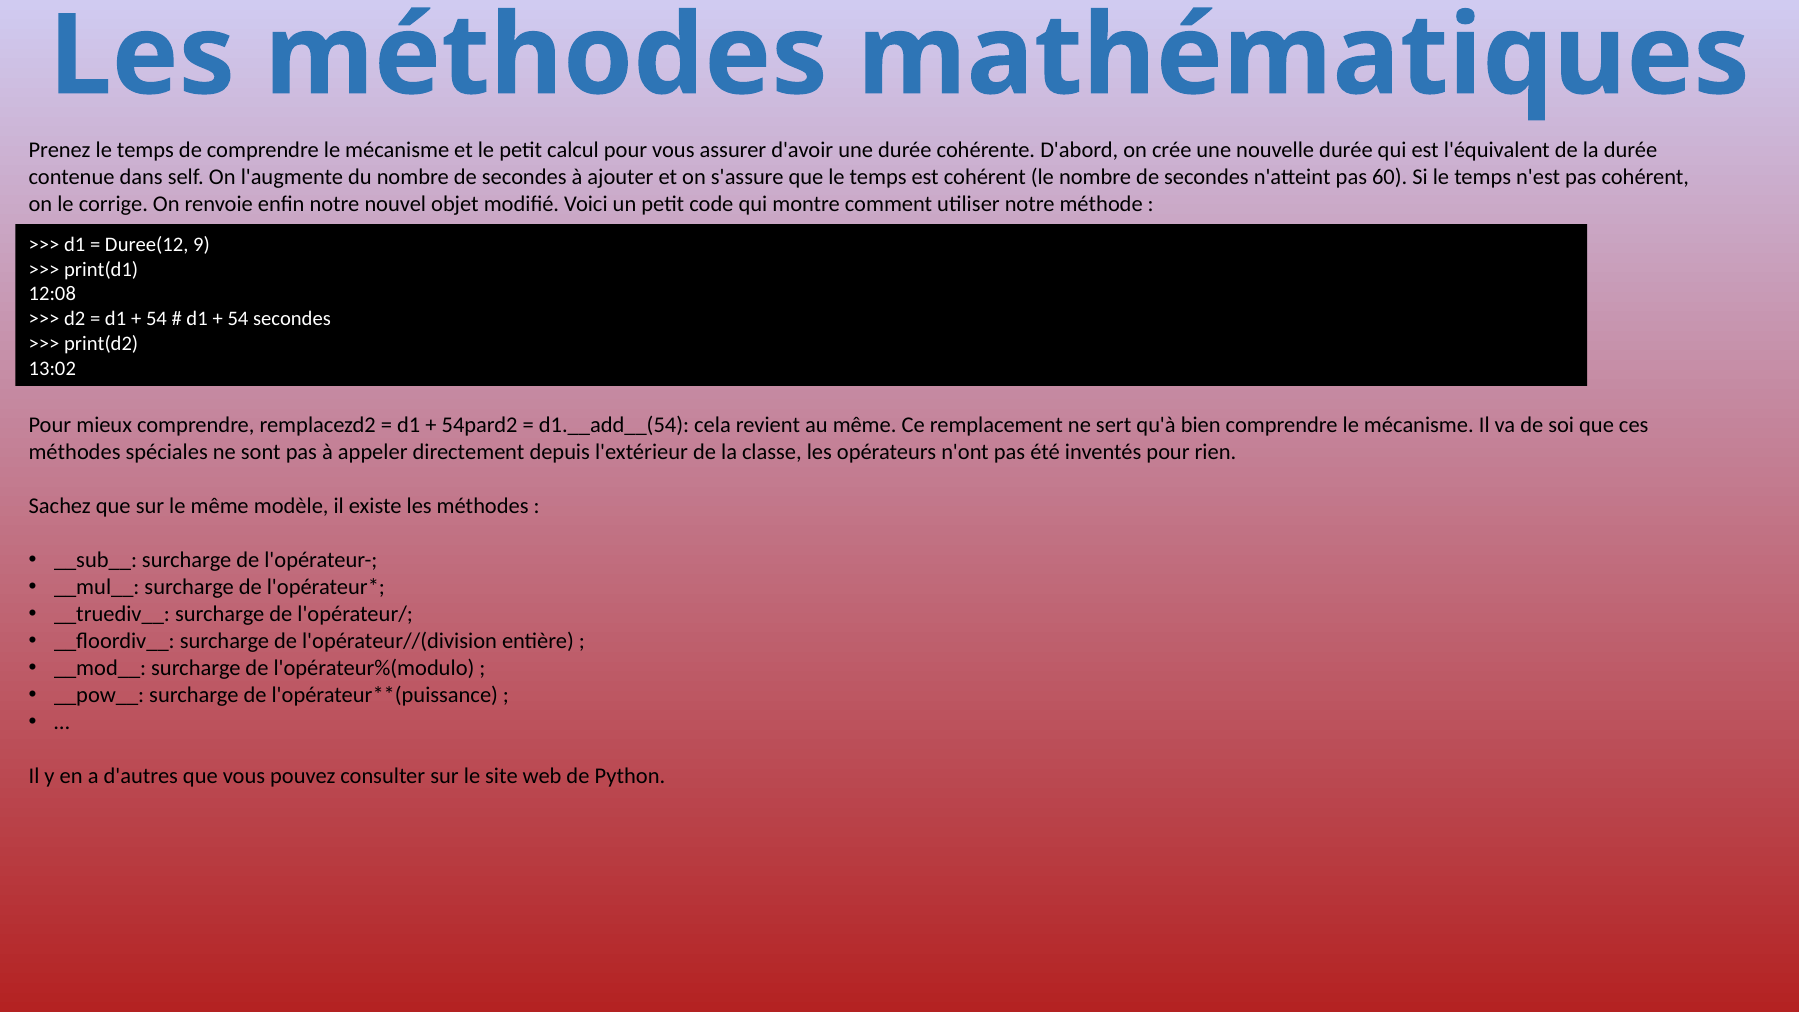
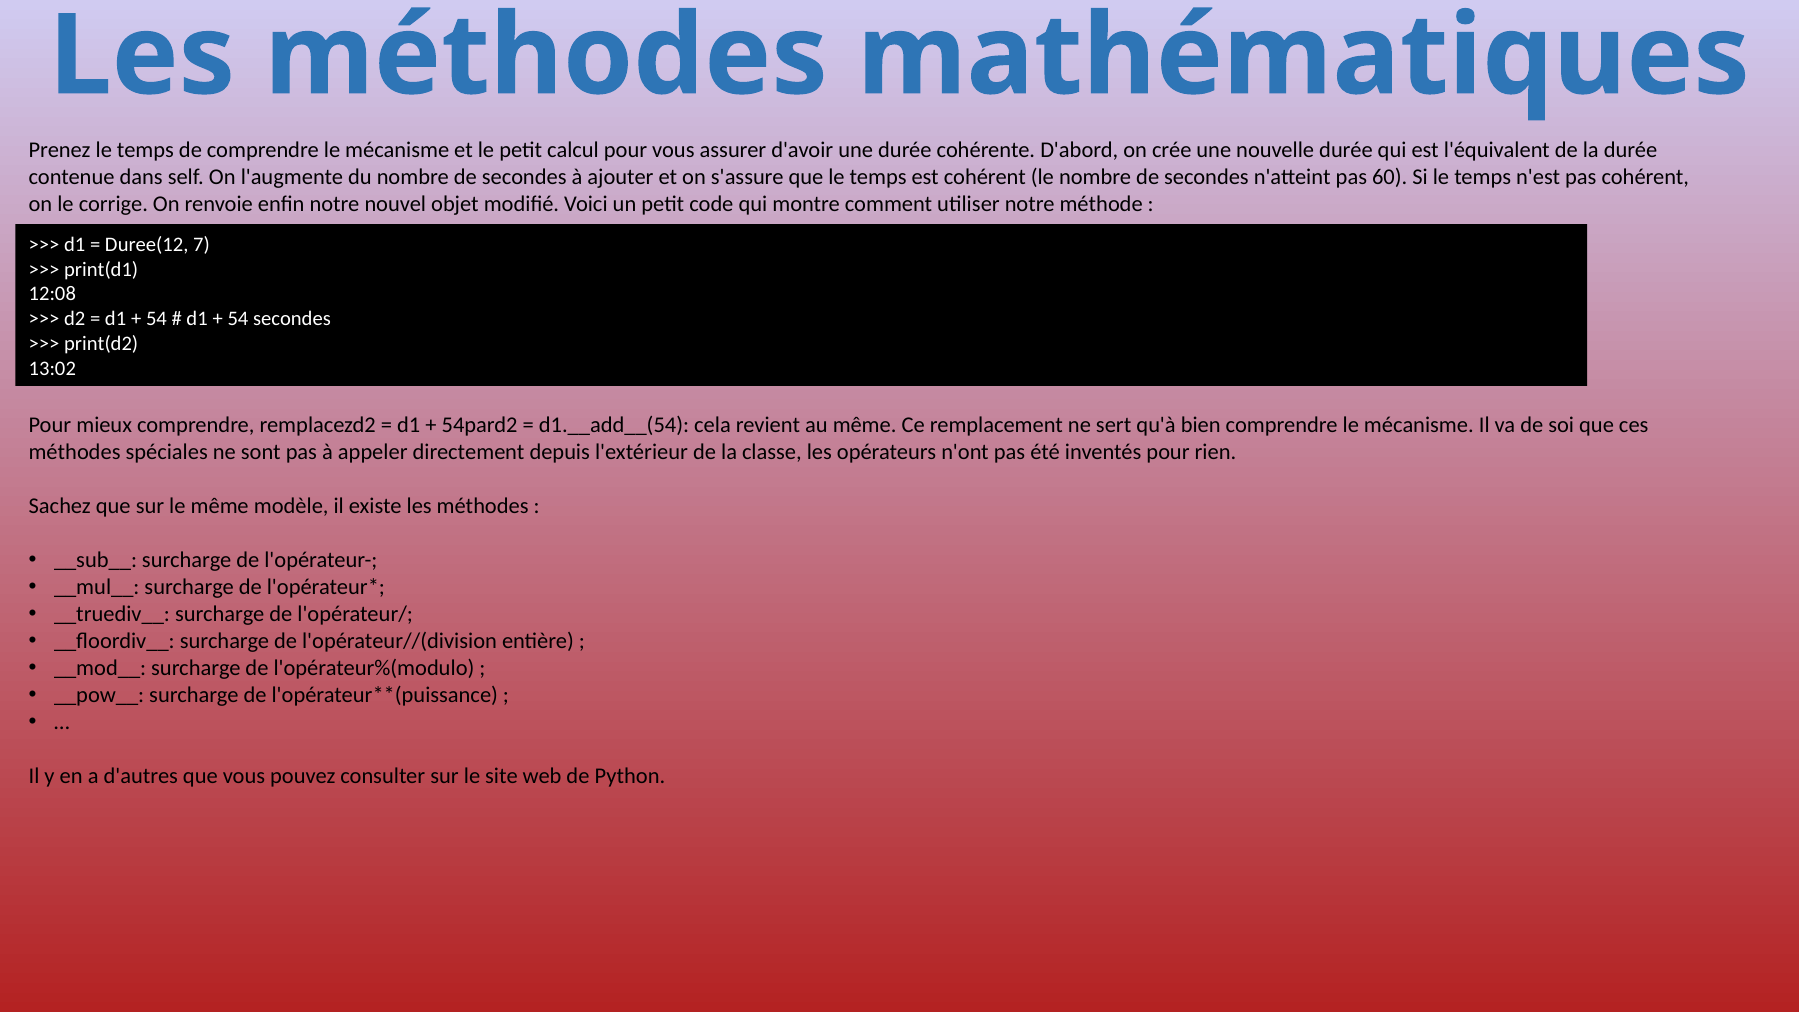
9: 9 -> 7 (201, 245)
